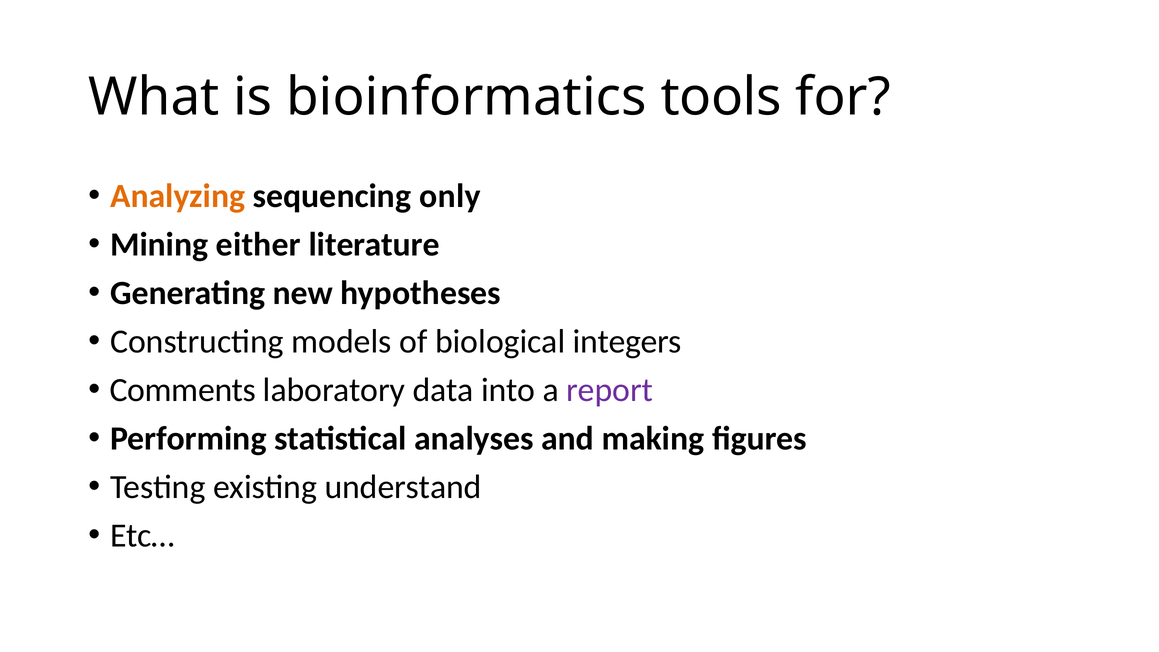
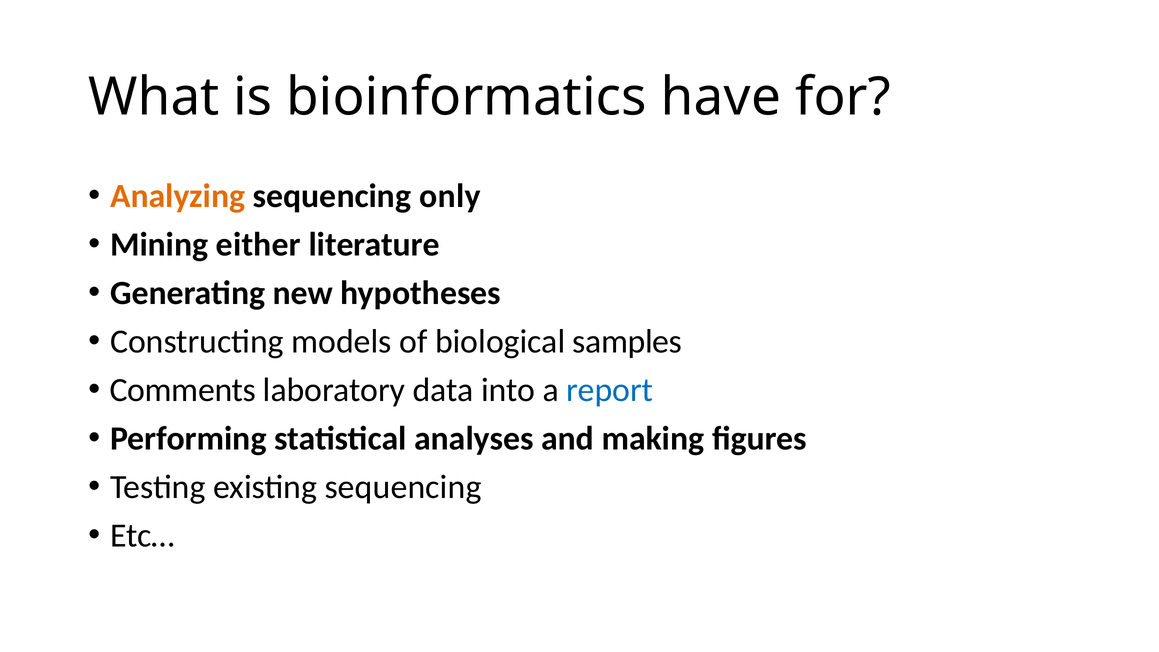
tools: tools -> have (721, 97)
integers: integers -> samples (627, 341)
report colour: purple -> blue (610, 390)
existing understand: understand -> sequencing (403, 487)
